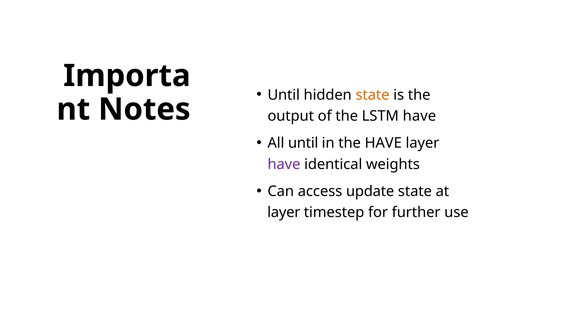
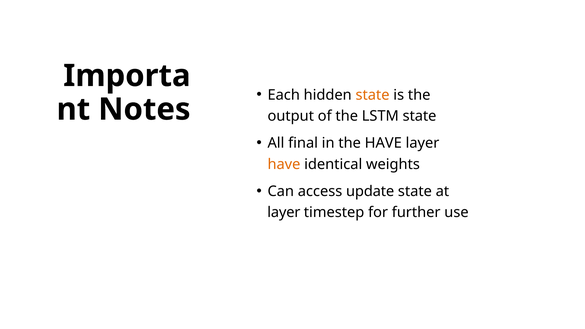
Until: Until -> Each (284, 95)
LSTM have: have -> state (420, 116)
All until: until -> final (303, 143)
have colour: purple -> orange (284, 164)
